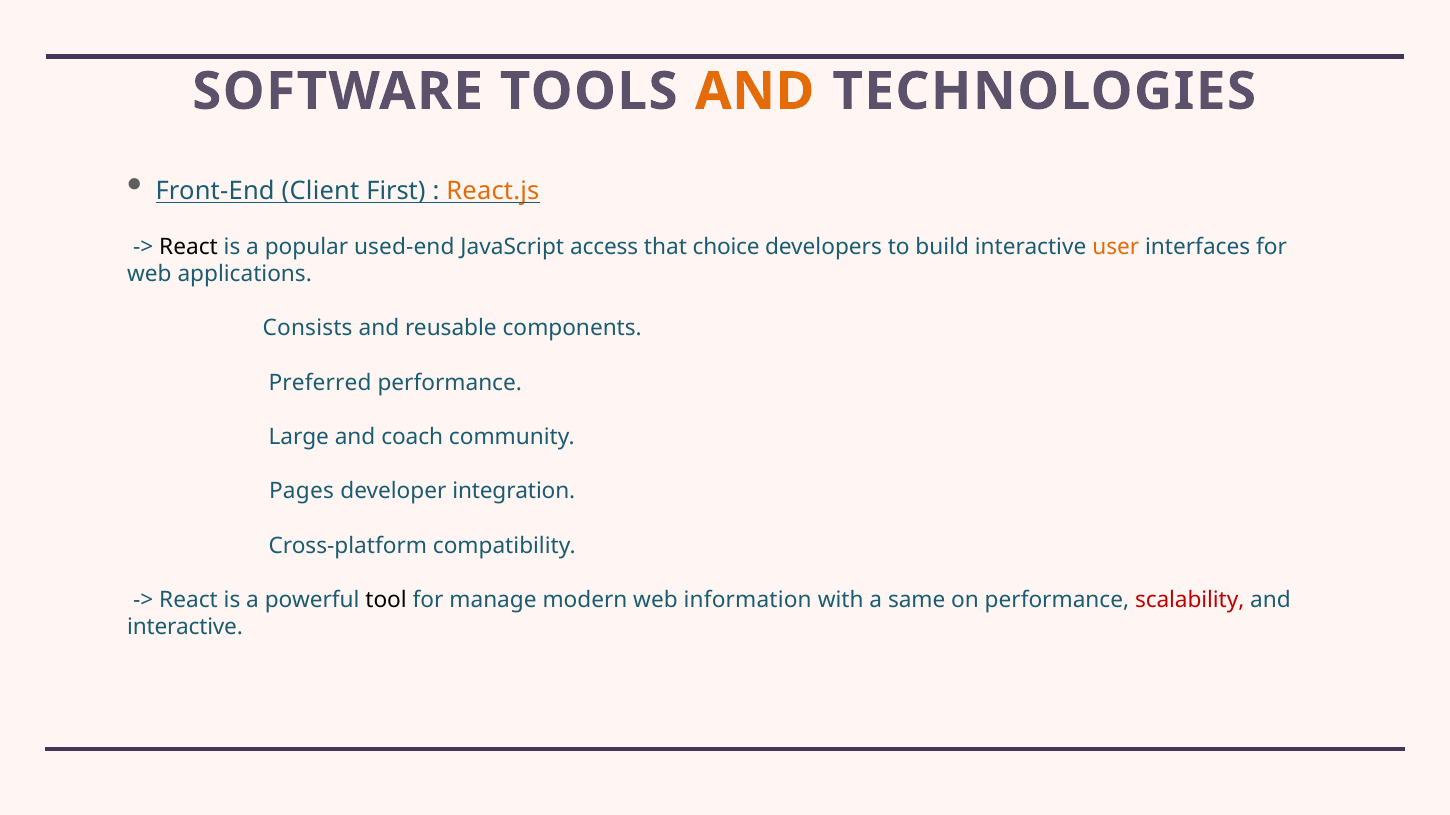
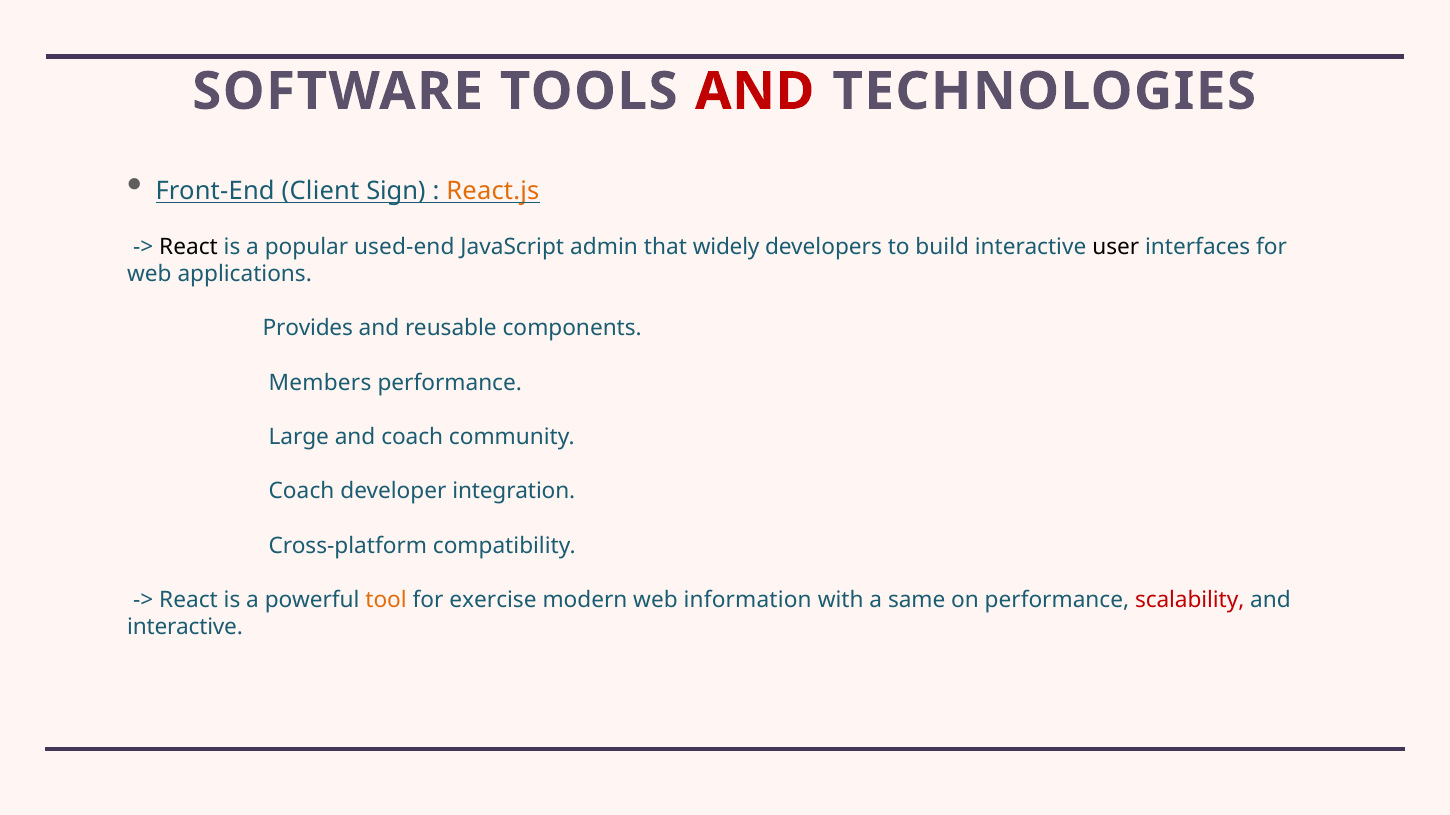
AND colour: orange -> red (755, 92)
First: First -> Sign (396, 191)
access: access -> admin (604, 247)
choice: choice -> widely (726, 247)
user colour: orange -> black (1116, 247)
Consists: Consists -> Provides (308, 329)
Preferred: Preferred -> Members (320, 383)
Pages: Pages -> Coach (302, 492)
tool colour: black -> orange (386, 600)
manage: manage -> exercise (493, 600)
